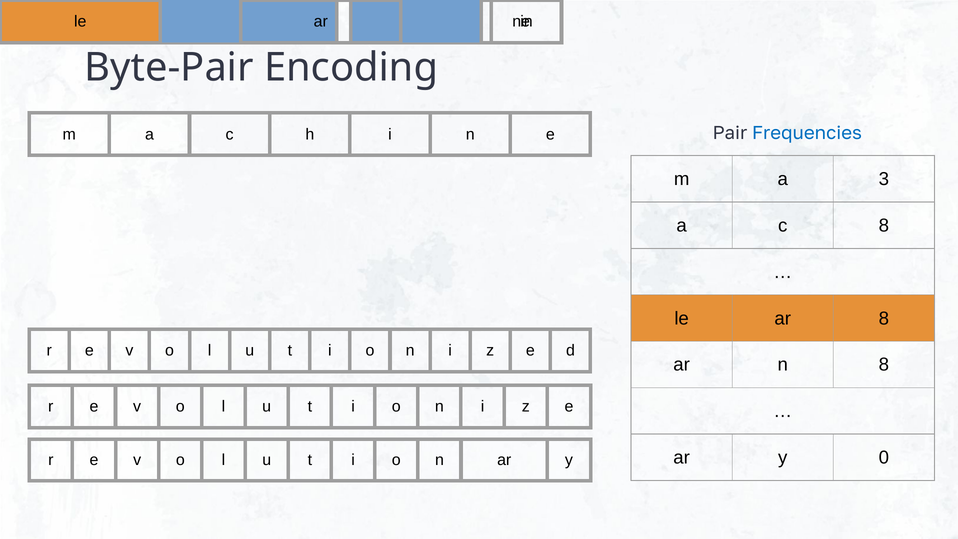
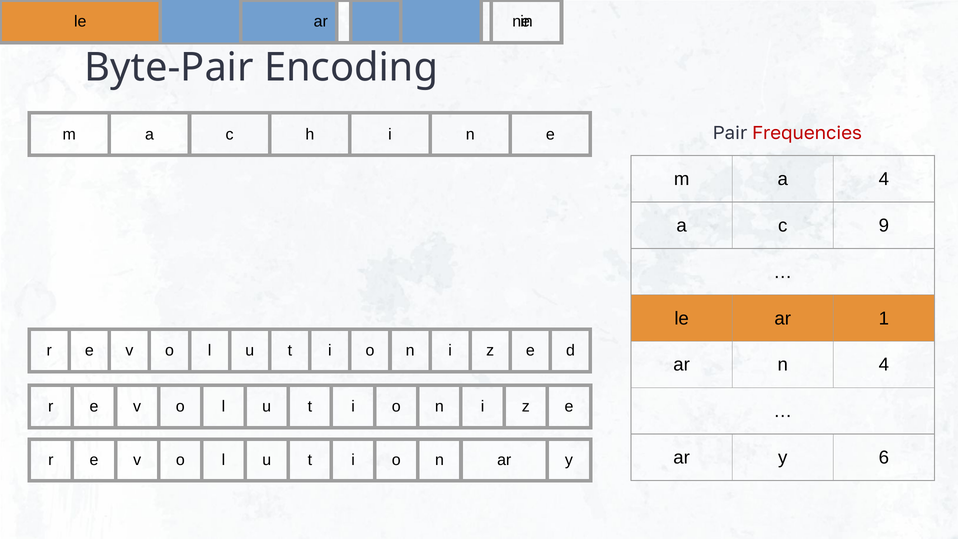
Frequencies colour: blue -> red (807, 133)
a 3: 3 -> 4 (884, 179)
c 8: 8 -> 9 (884, 225)
ar 8: 8 -> 1 (884, 318)
n 8: 8 -> 4 (884, 365)
0: 0 -> 6 (884, 458)
